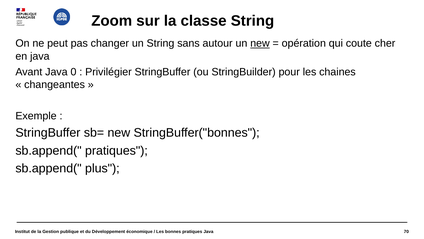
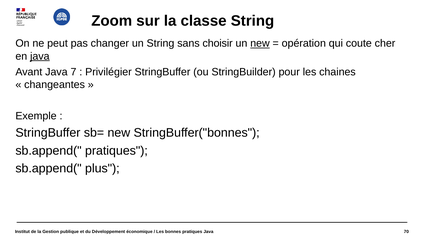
autour: autour -> choisir (218, 43)
java underline: none -> present (40, 56)
0: 0 -> 7 (73, 72)
